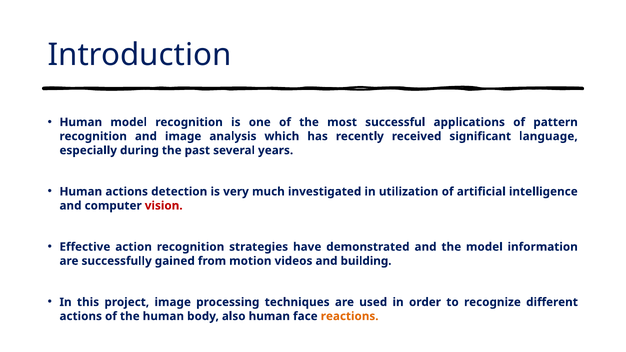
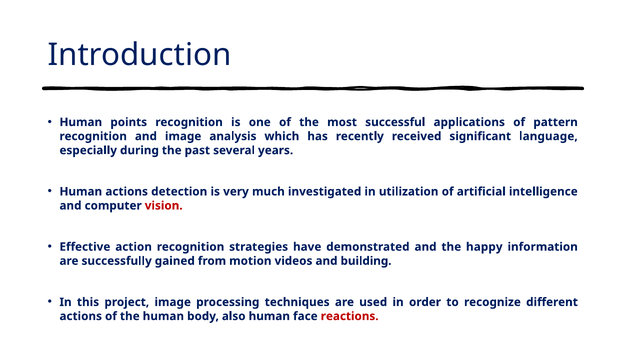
Human model: model -> points (129, 122)
the model: model -> happy (484, 247)
reactions colour: orange -> red (350, 316)
